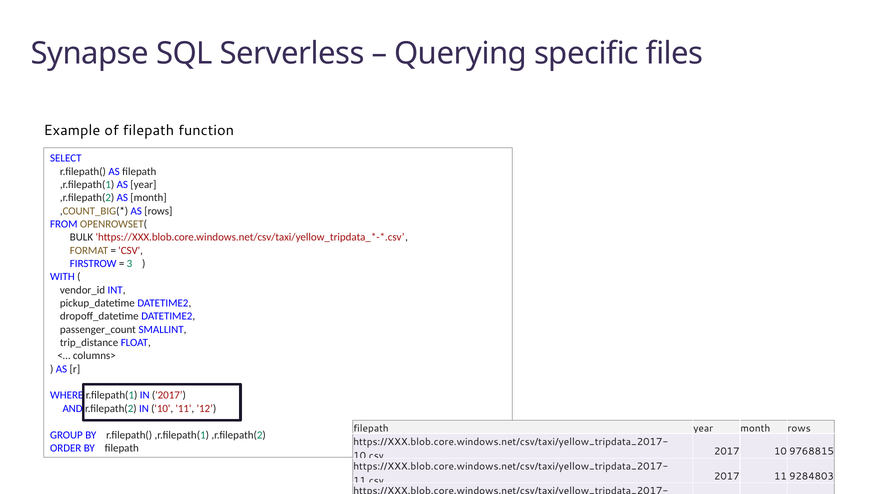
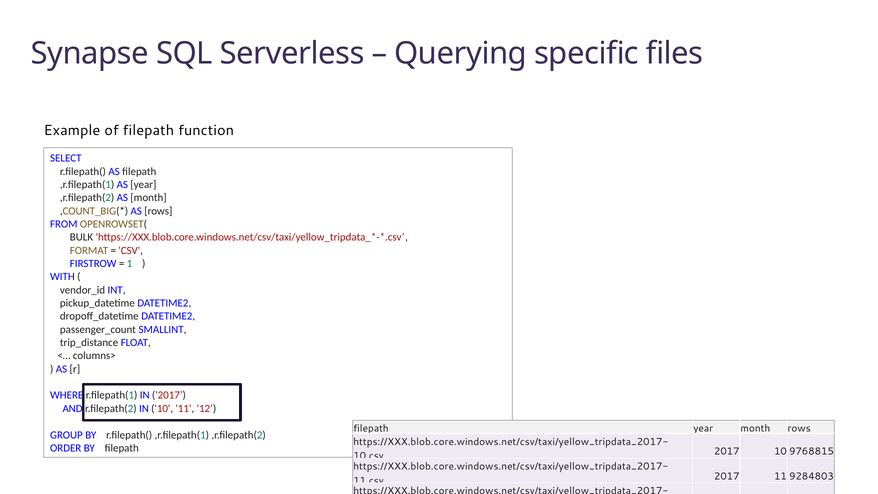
3: 3 -> 1 (129, 264)
